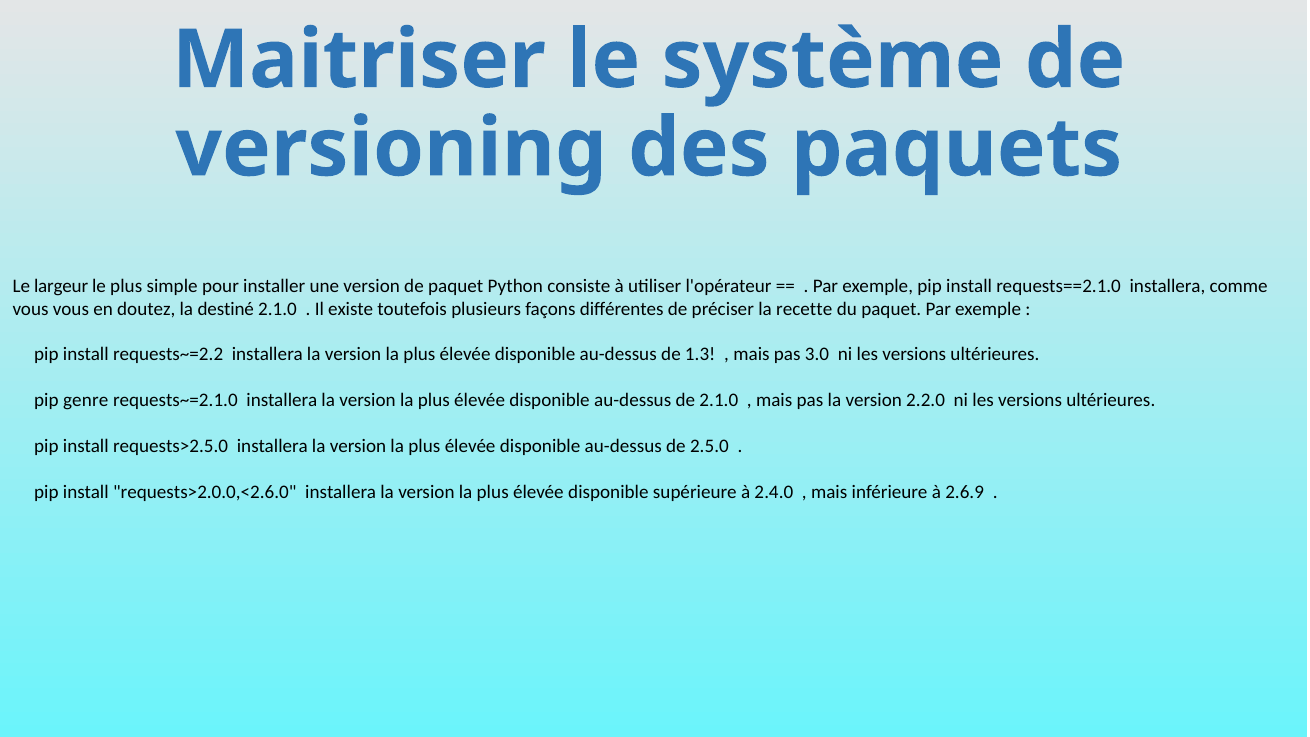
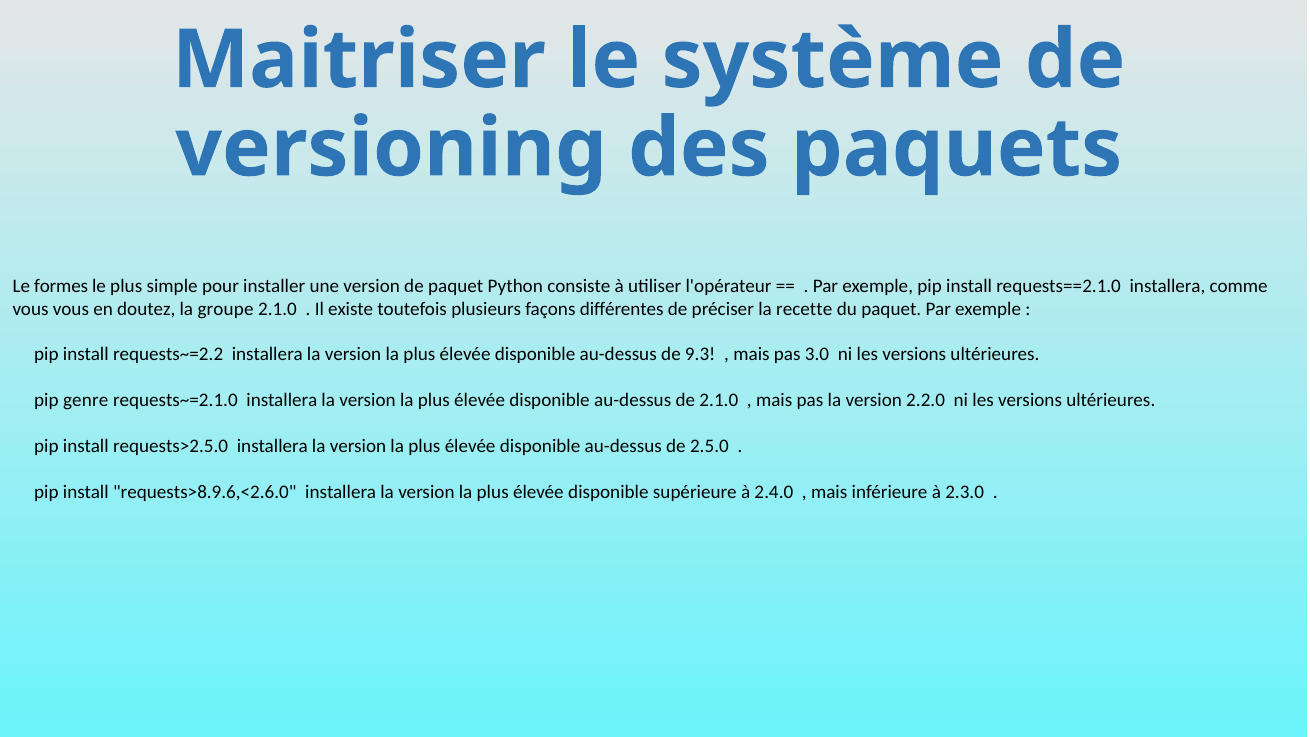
largeur: largeur -> formes (61, 286)
destiné: destiné -> groupe (226, 309)
1.3: 1.3 -> 9.3 (700, 355)
requests>2.0.0,<2.6.0: requests>2.0.0,<2.6.0 -> requests>8.9.6,<2.6.0 (205, 492)
2.6.9: 2.6.9 -> 2.3.0 (965, 492)
